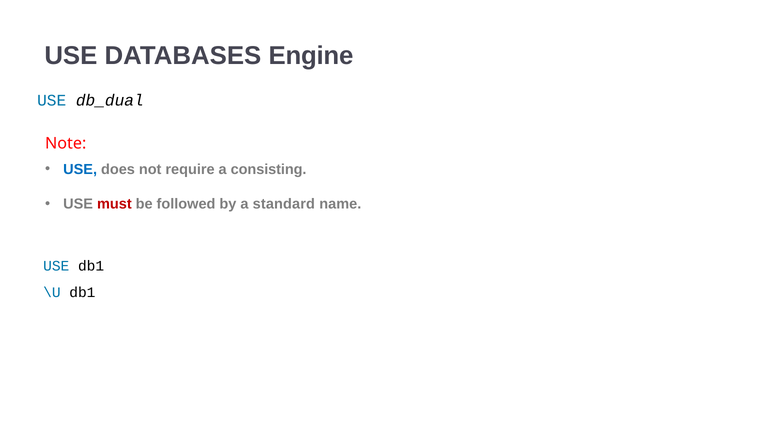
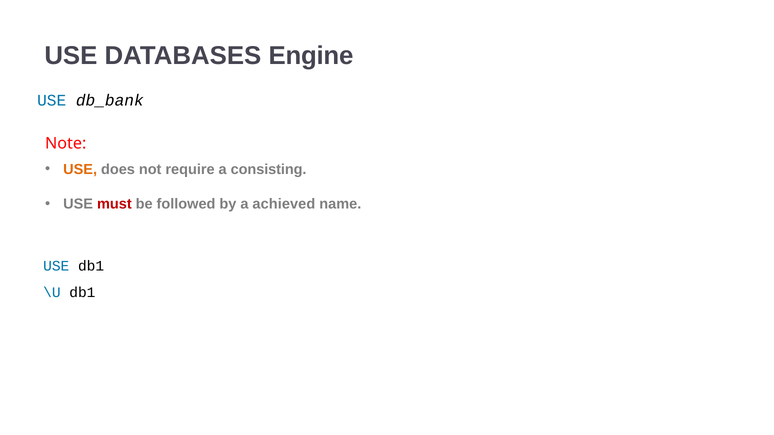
db_dual: db_dual -> db_bank (110, 100)
USE colour: blue -> orange (80, 169)
standard: standard -> achieved (284, 204)
